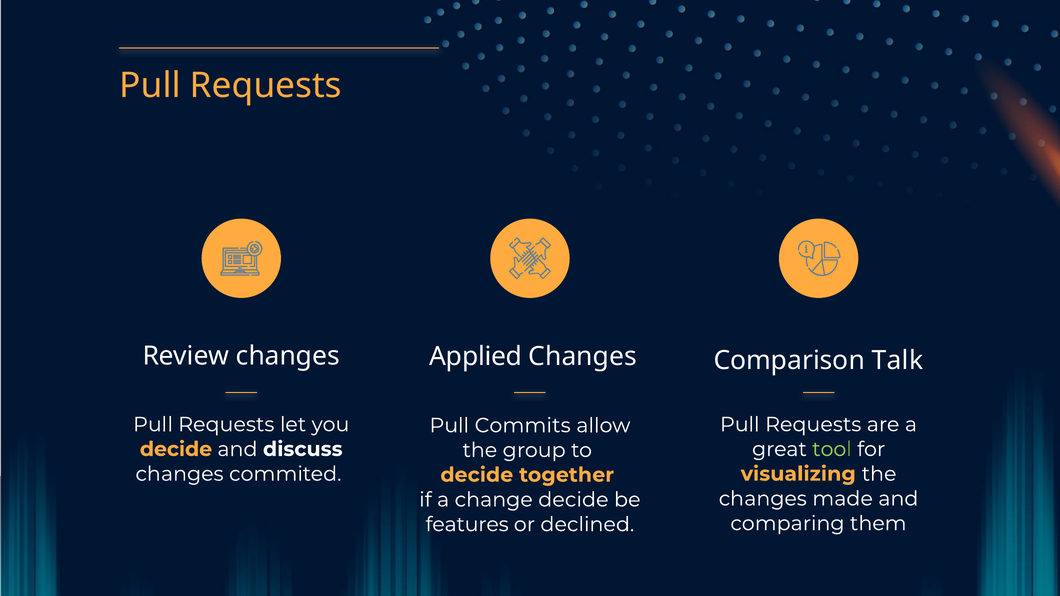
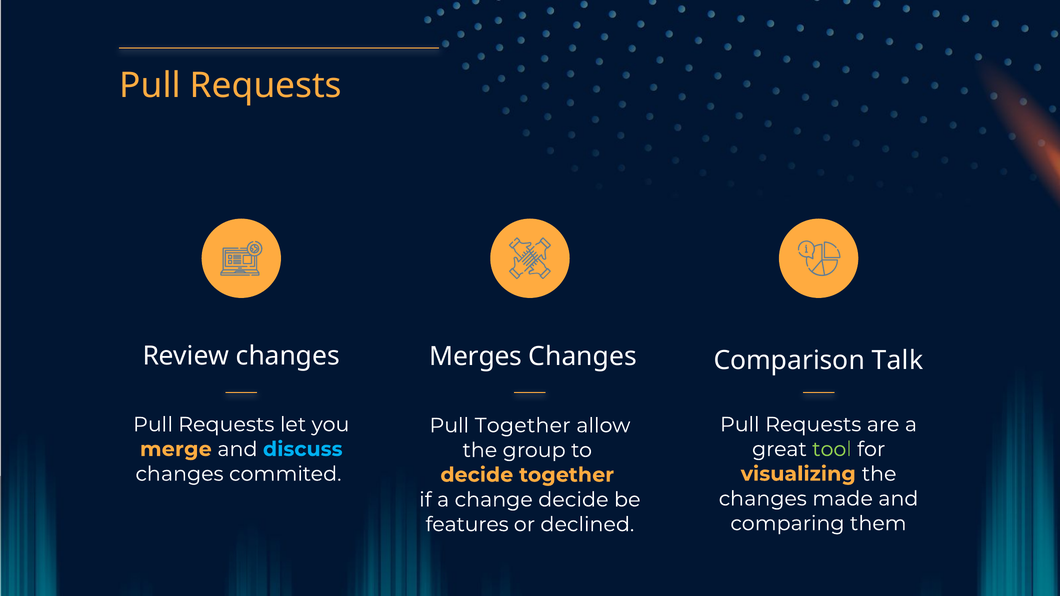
Applied: Applied -> Merges (476, 357)
Pull Commits: Commits -> Together (523, 426)
decide: decide -> merge (176, 449)
discuss colour: white -> light blue (303, 449)
